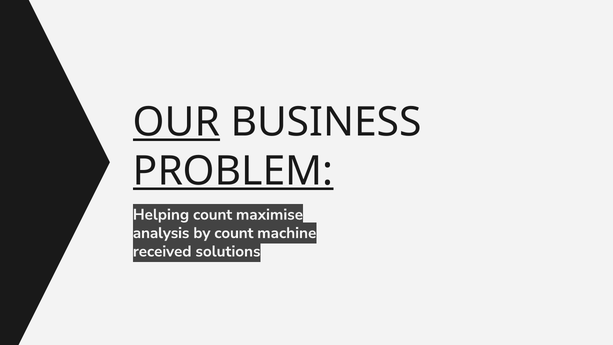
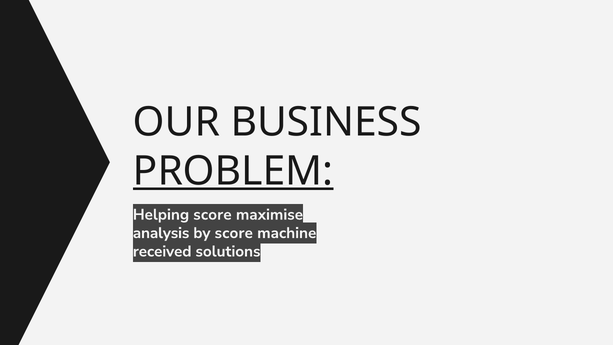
OUR underline: present -> none (176, 122)
Helping count: count -> score (212, 214)
by count: count -> score (234, 233)
